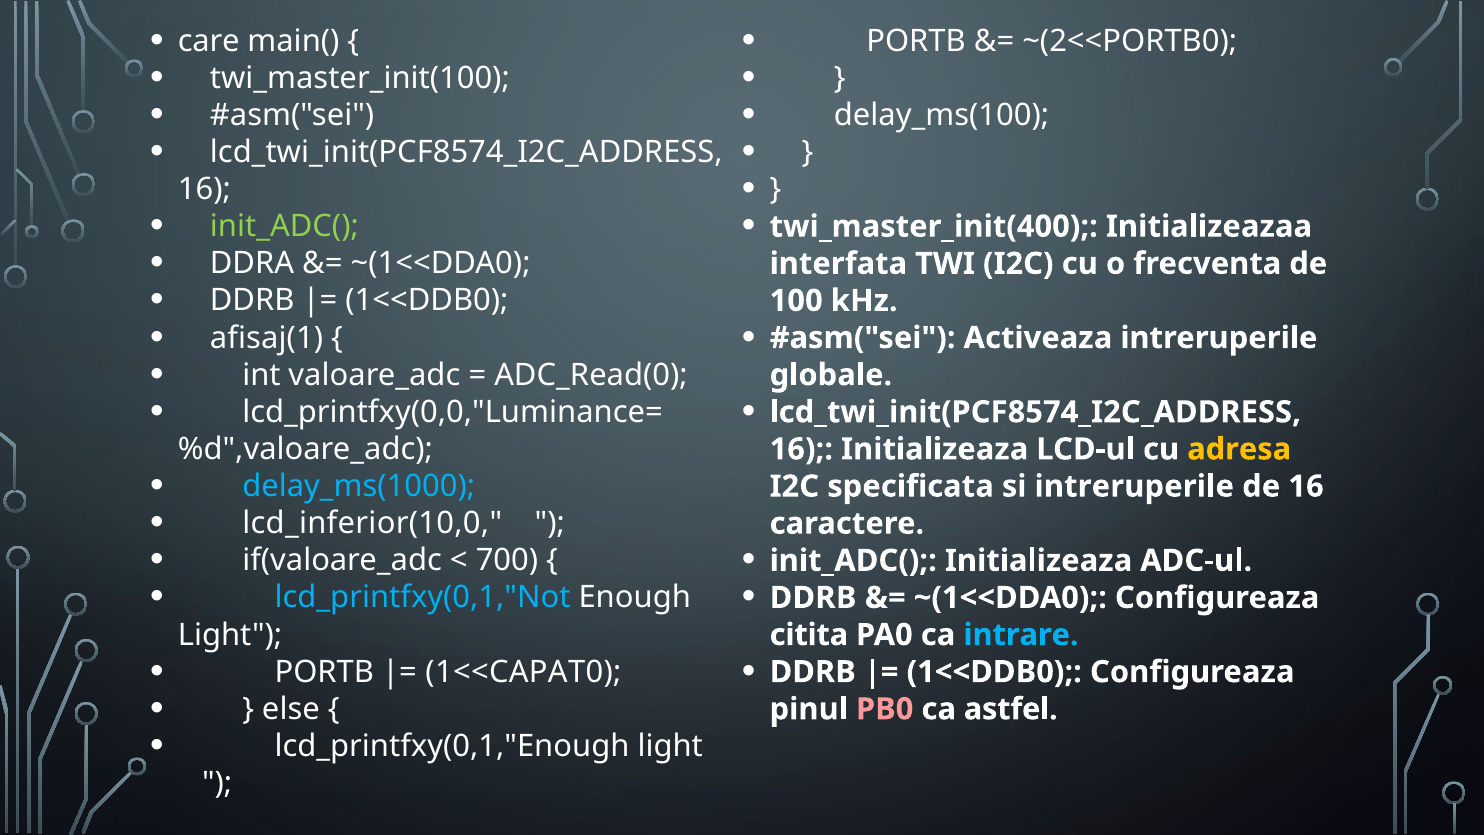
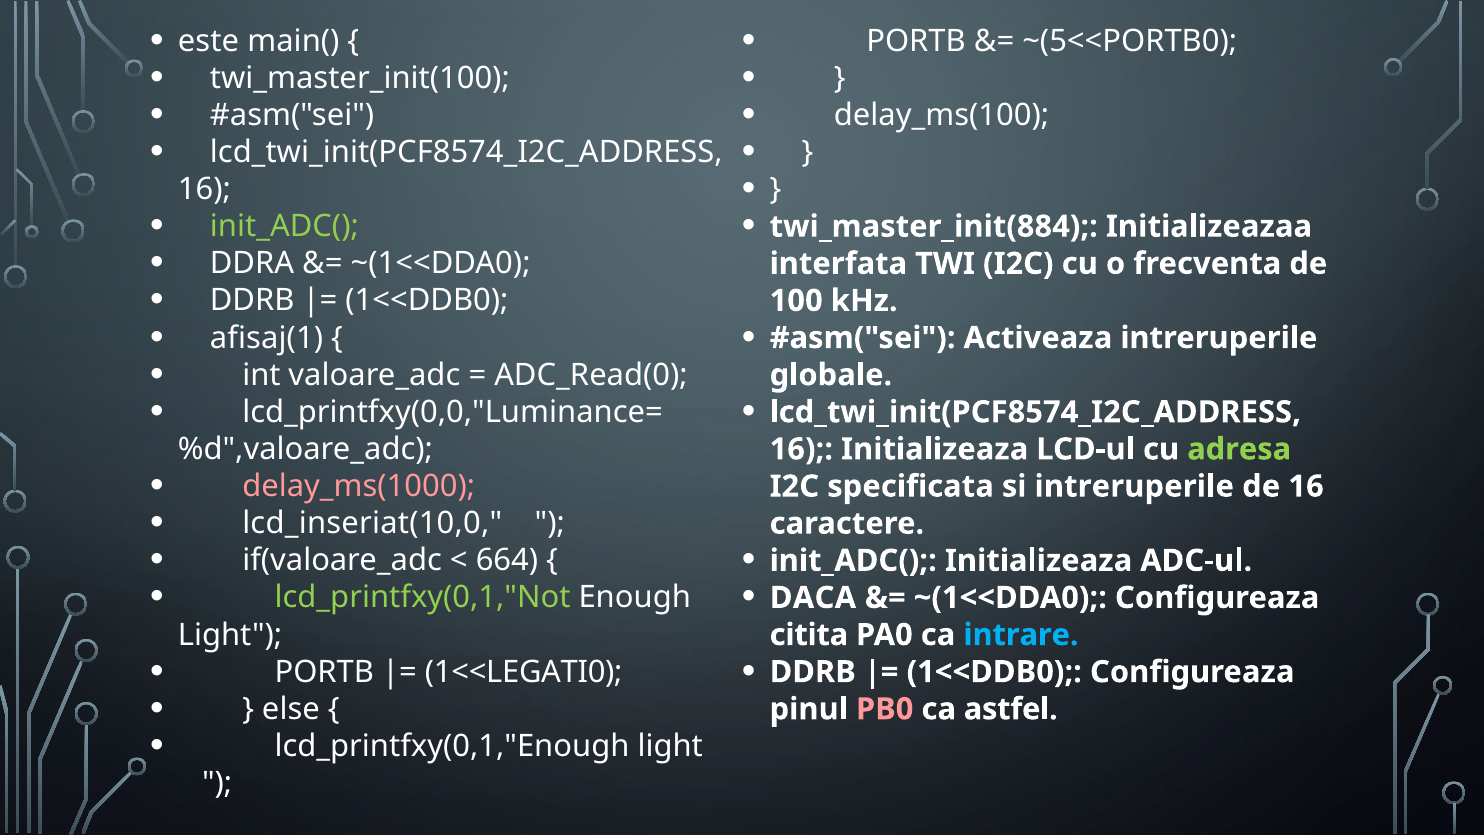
care: care -> este (209, 41)
~(2<<PORTB0: ~(2<<PORTB0 -> ~(5<<PORTB0 (1130, 41)
twi_master_init(400: twi_master_init(400 -> twi_master_init(884 (934, 226)
adresa colour: yellow -> light green (1239, 449)
delay_ms(1000 colour: light blue -> pink (359, 486)
lcd_inferior(10,0: lcd_inferior(10,0 -> lcd_inseriat(10,0 (372, 523)
700: 700 -> 664 (507, 560)
lcd_printfxy(0,1,"Not colour: light blue -> light green (423, 598)
DDRB: DDRB -> DACA (813, 598)
1<<CAPAT0: 1<<CAPAT0 -> 1<<LEGATI0 (524, 672)
